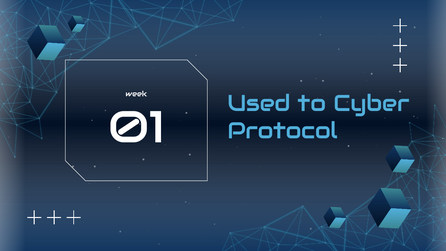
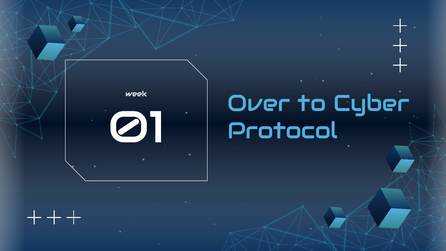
Used: Used -> Over (259, 103)
